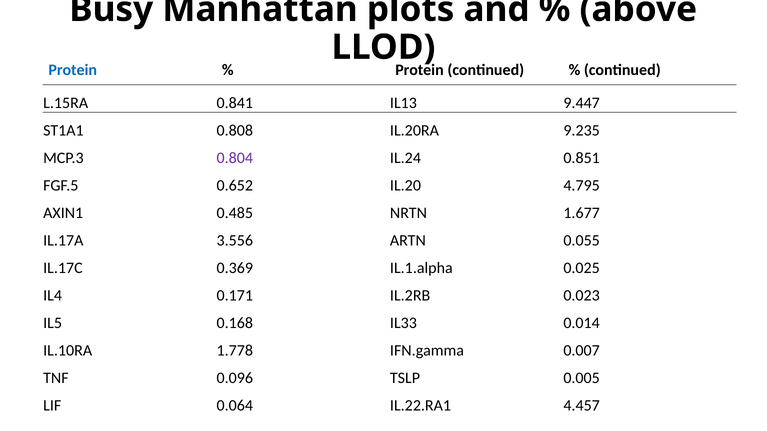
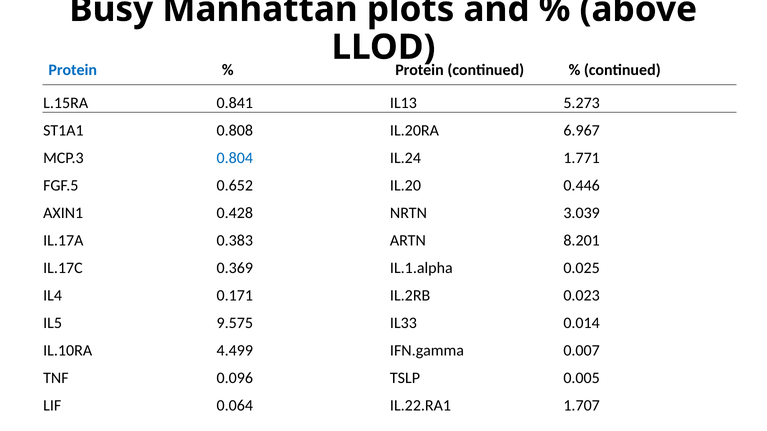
9.447: 9.447 -> 5.273 (582, 103)
9.235: 9.235 -> 6.967 (582, 130)
0.804 colour: purple -> blue (235, 158)
0.851: 0.851 -> 1.771 (582, 158)
4.795: 4.795 -> 0.446 (582, 185)
0.485: 0.485 -> 0.428 (235, 213)
1.677: 1.677 -> 3.039 (582, 213)
3.556: 3.556 -> 0.383 (235, 241)
0.055: 0.055 -> 8.201 (582, 241)
0.168: 0.168 -> 9.575 (235, 323)
1.778: 1.778 -> 4.499 (235, 351)
4.457: 4.457 -> 1.707 (582, 406)
